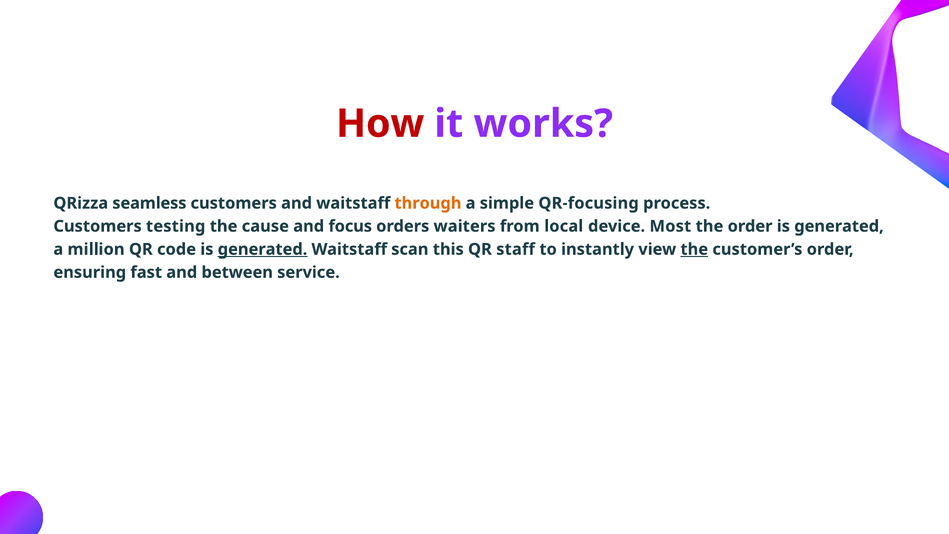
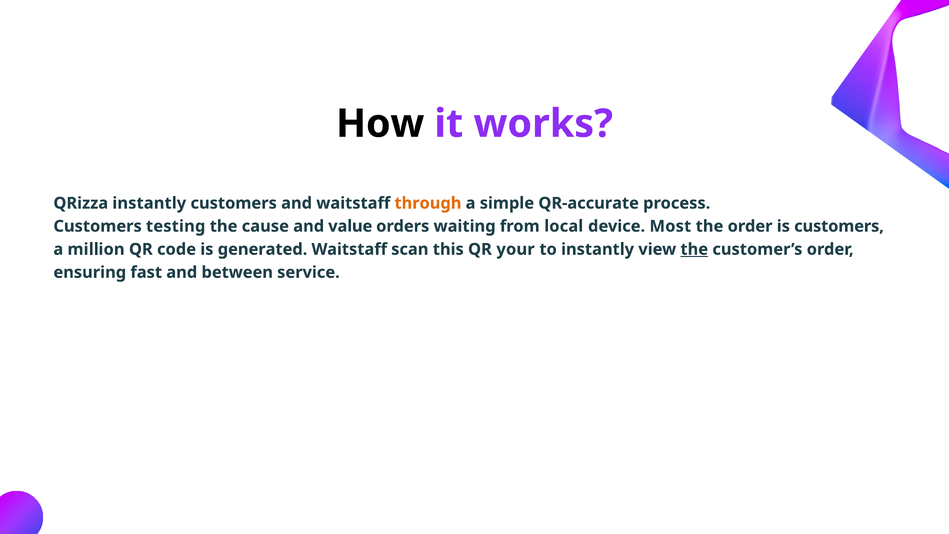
How colour: red -> black (380, 124)
QRizza seamless: seamless -> instantly (149, 203)
QR-focusing: QR-focusing -> QR-accurate (589, 203)
focus: focus -> value (350, 226)
waiters: waiters -> waiting (465, 226)
order is generated: generated -> customers (839, 226)
generated underline: present -> none (263, 249)
staff: staff -> your (516, 249)
